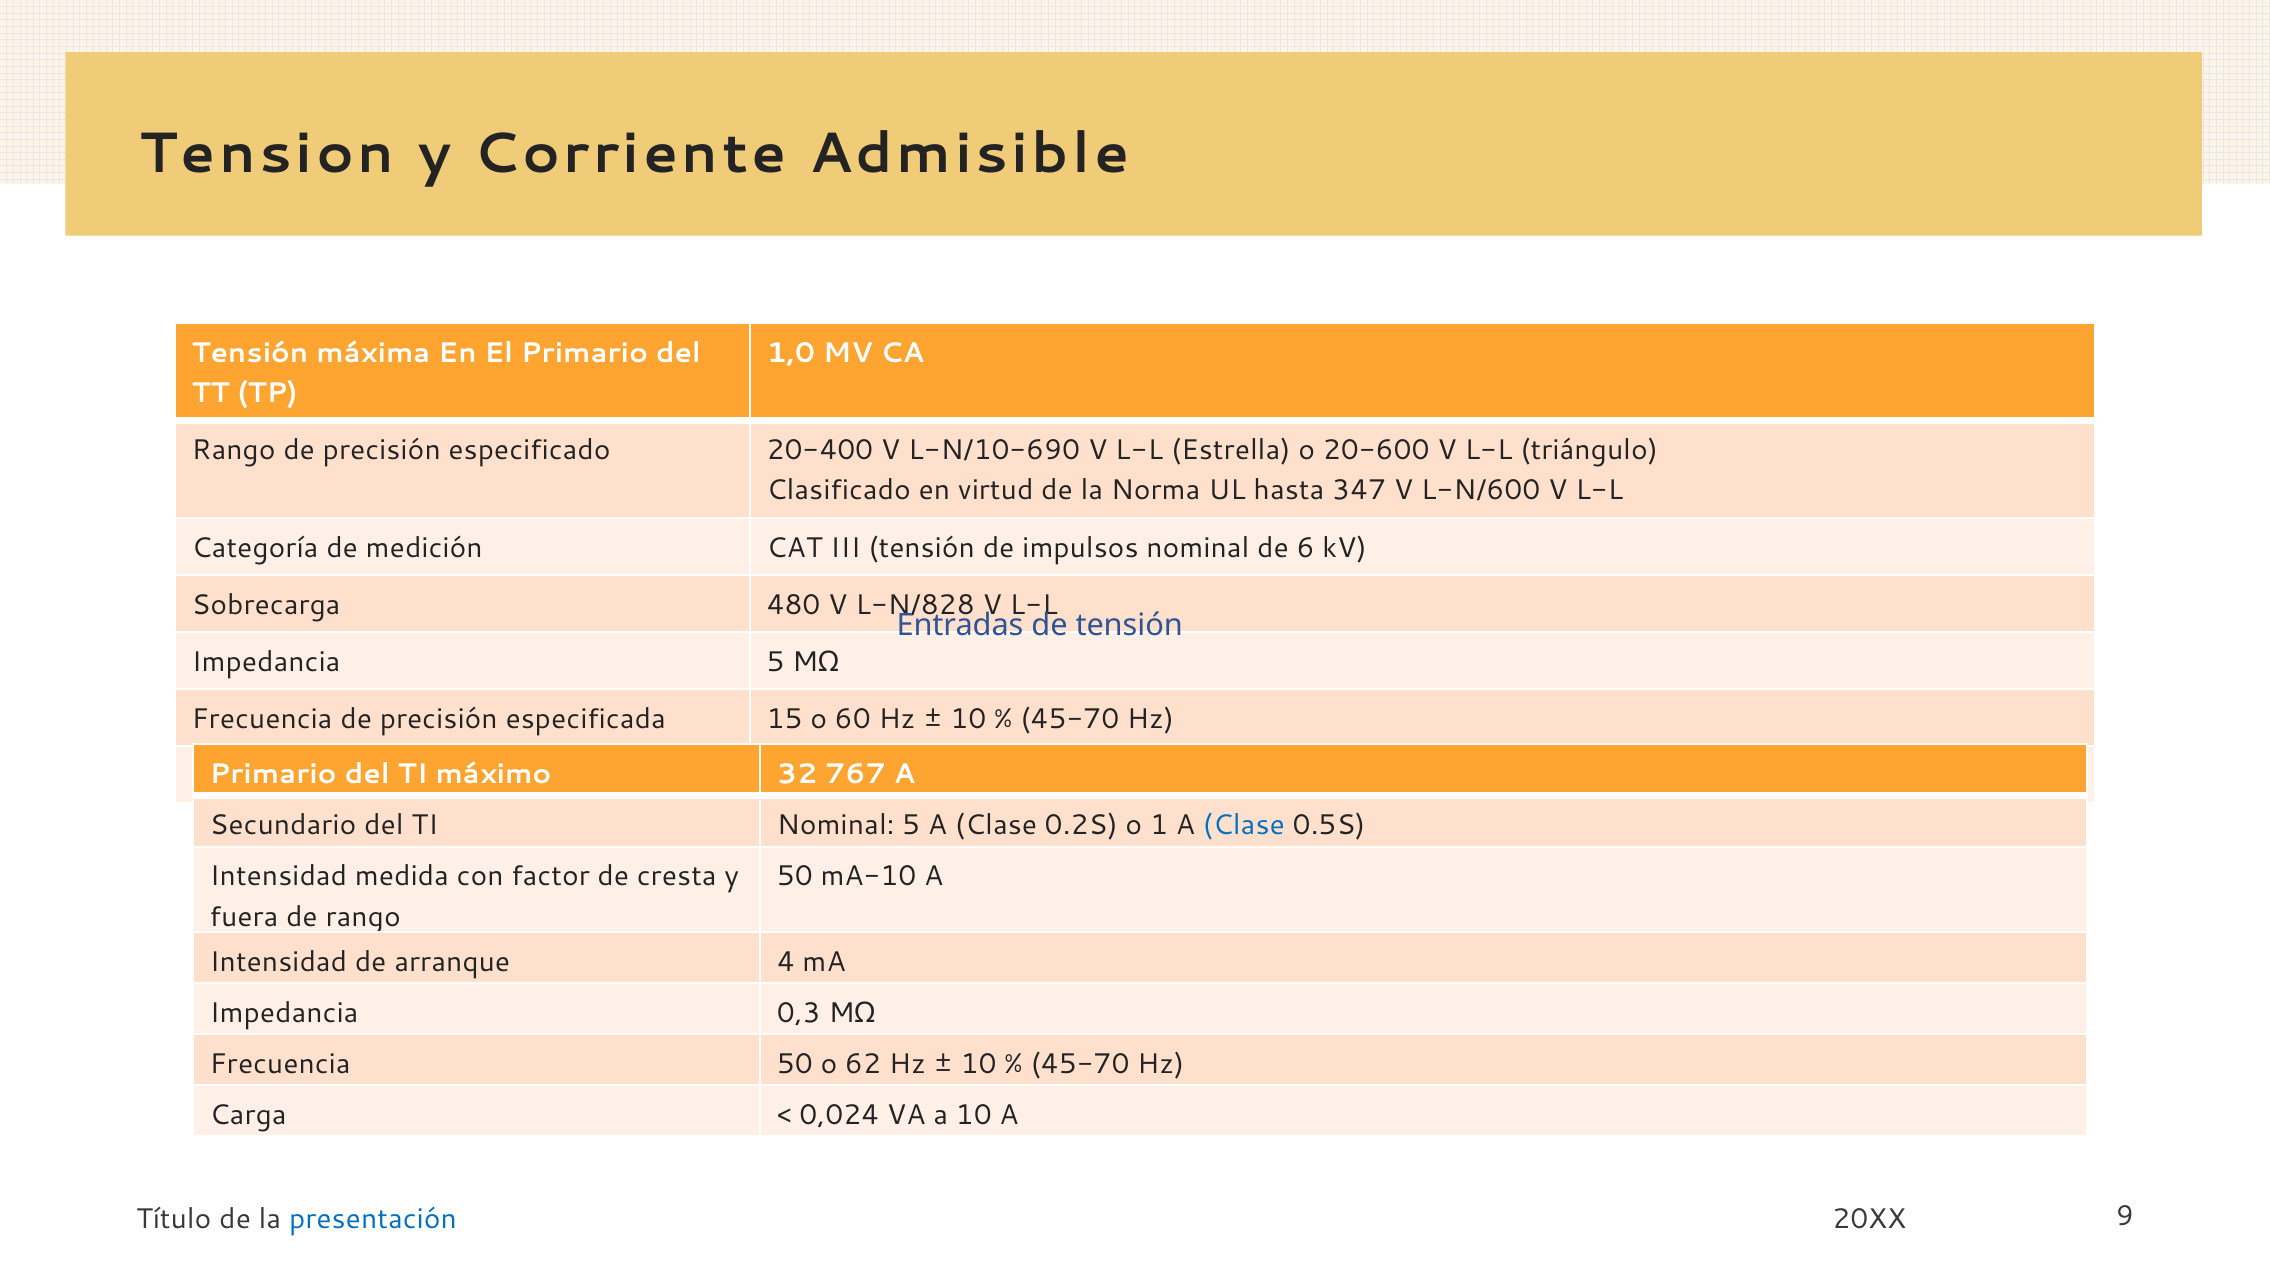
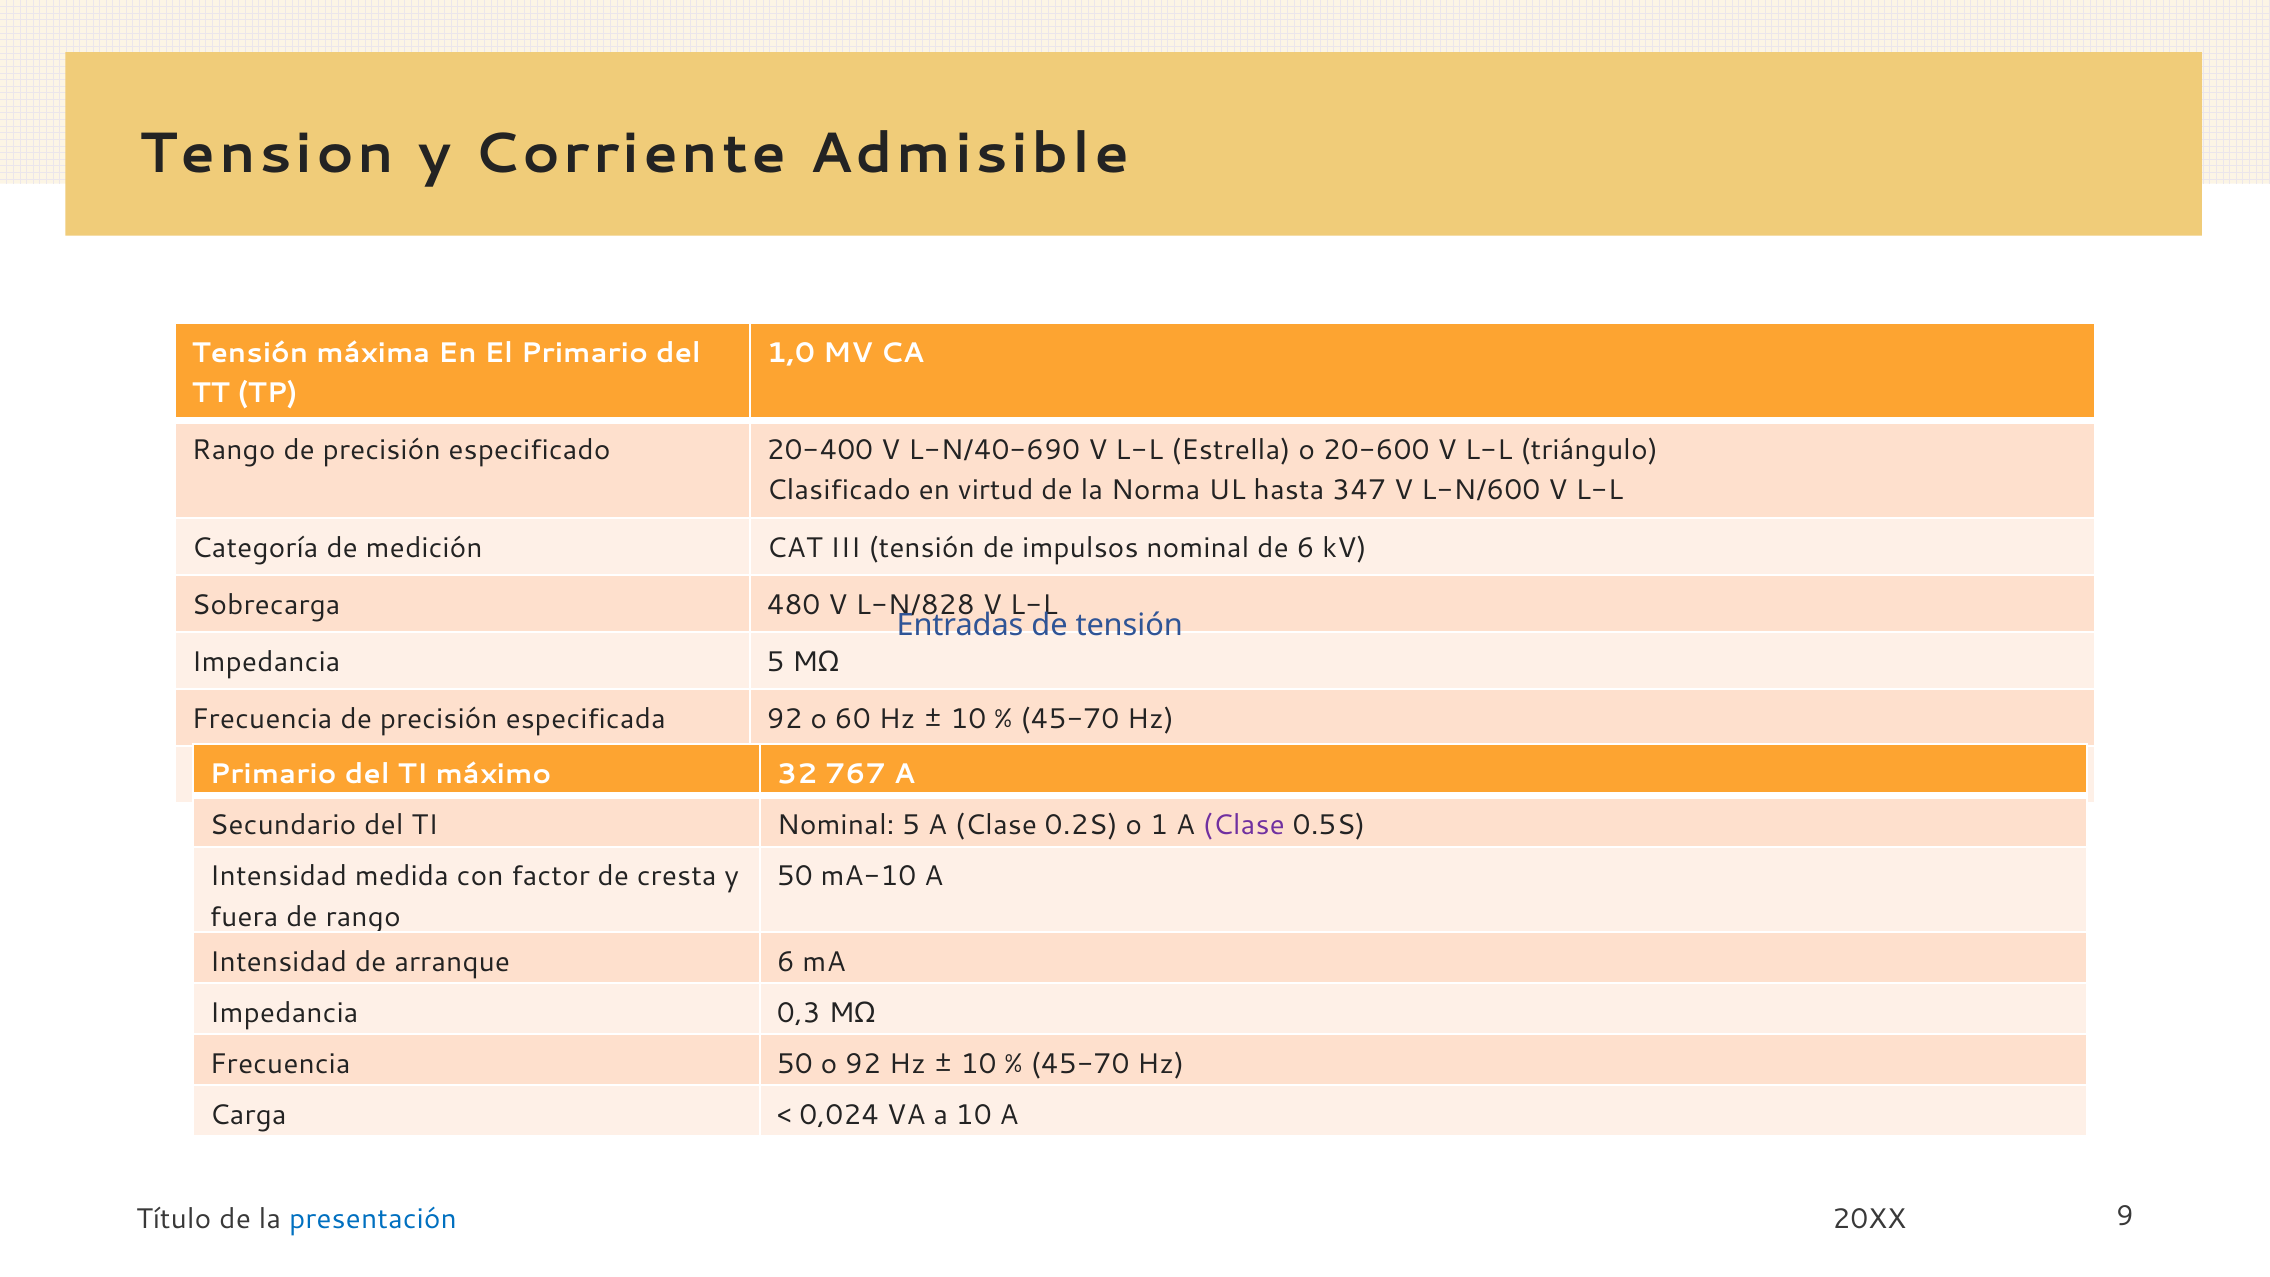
L-N/10-690: L-N/10-690 -> L-N/40-690 (994, 451)
especificada 15: 15 -> 92 (785, 719)
Clase colour: blue -> purple (1244, 825)
arranque 4: 4 -> 6 (786, 962)
o 62: 62 -> 92 (863, 1064)
